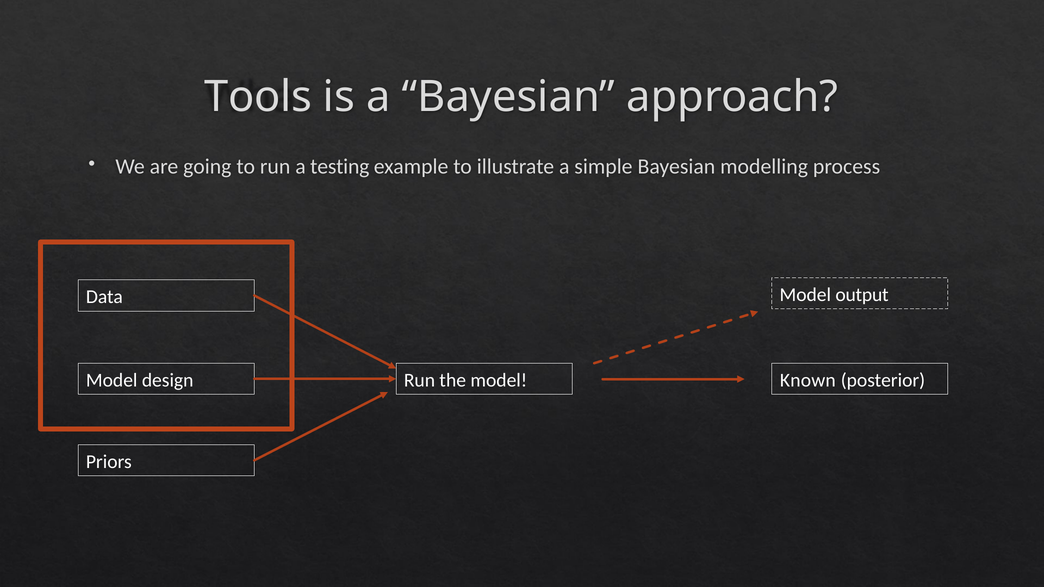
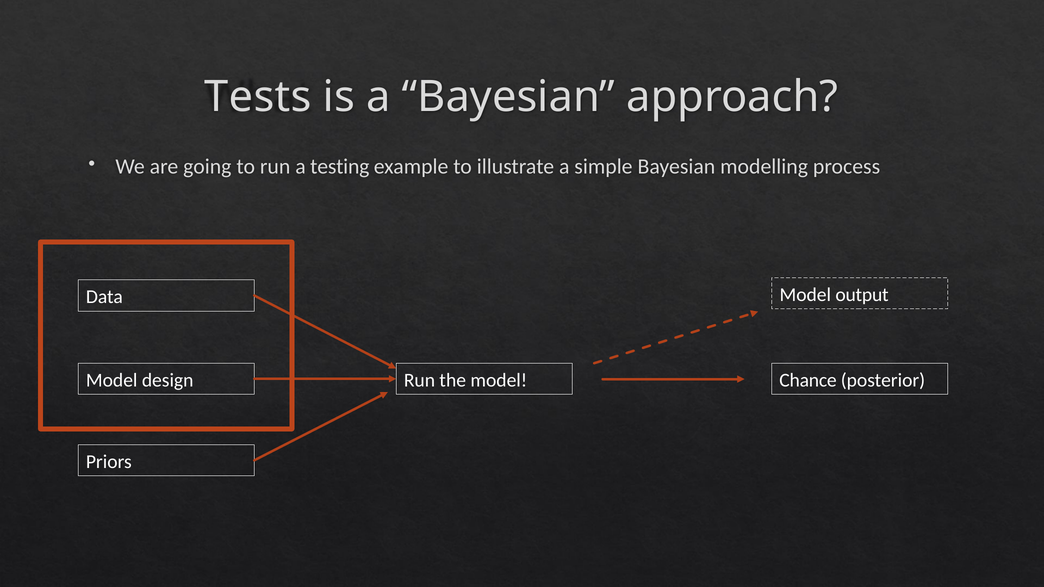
Tools: Tools -> Tests (258, 97)
Known: Known -> Chance (808, 380)
